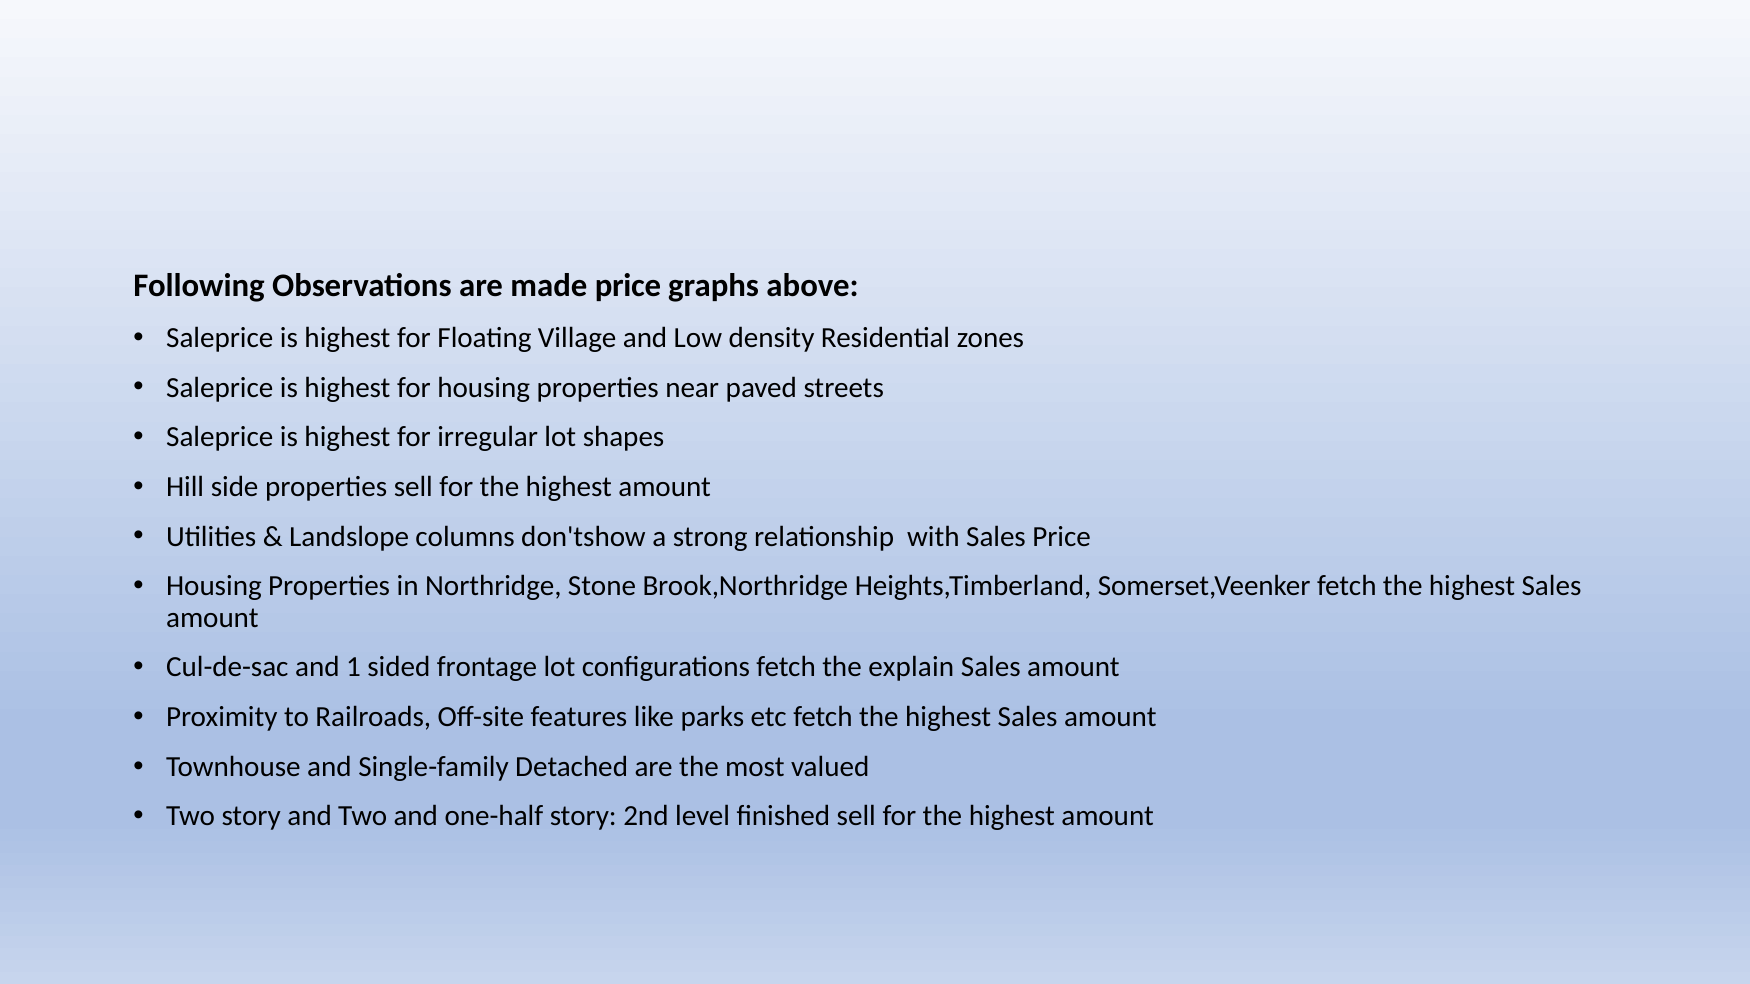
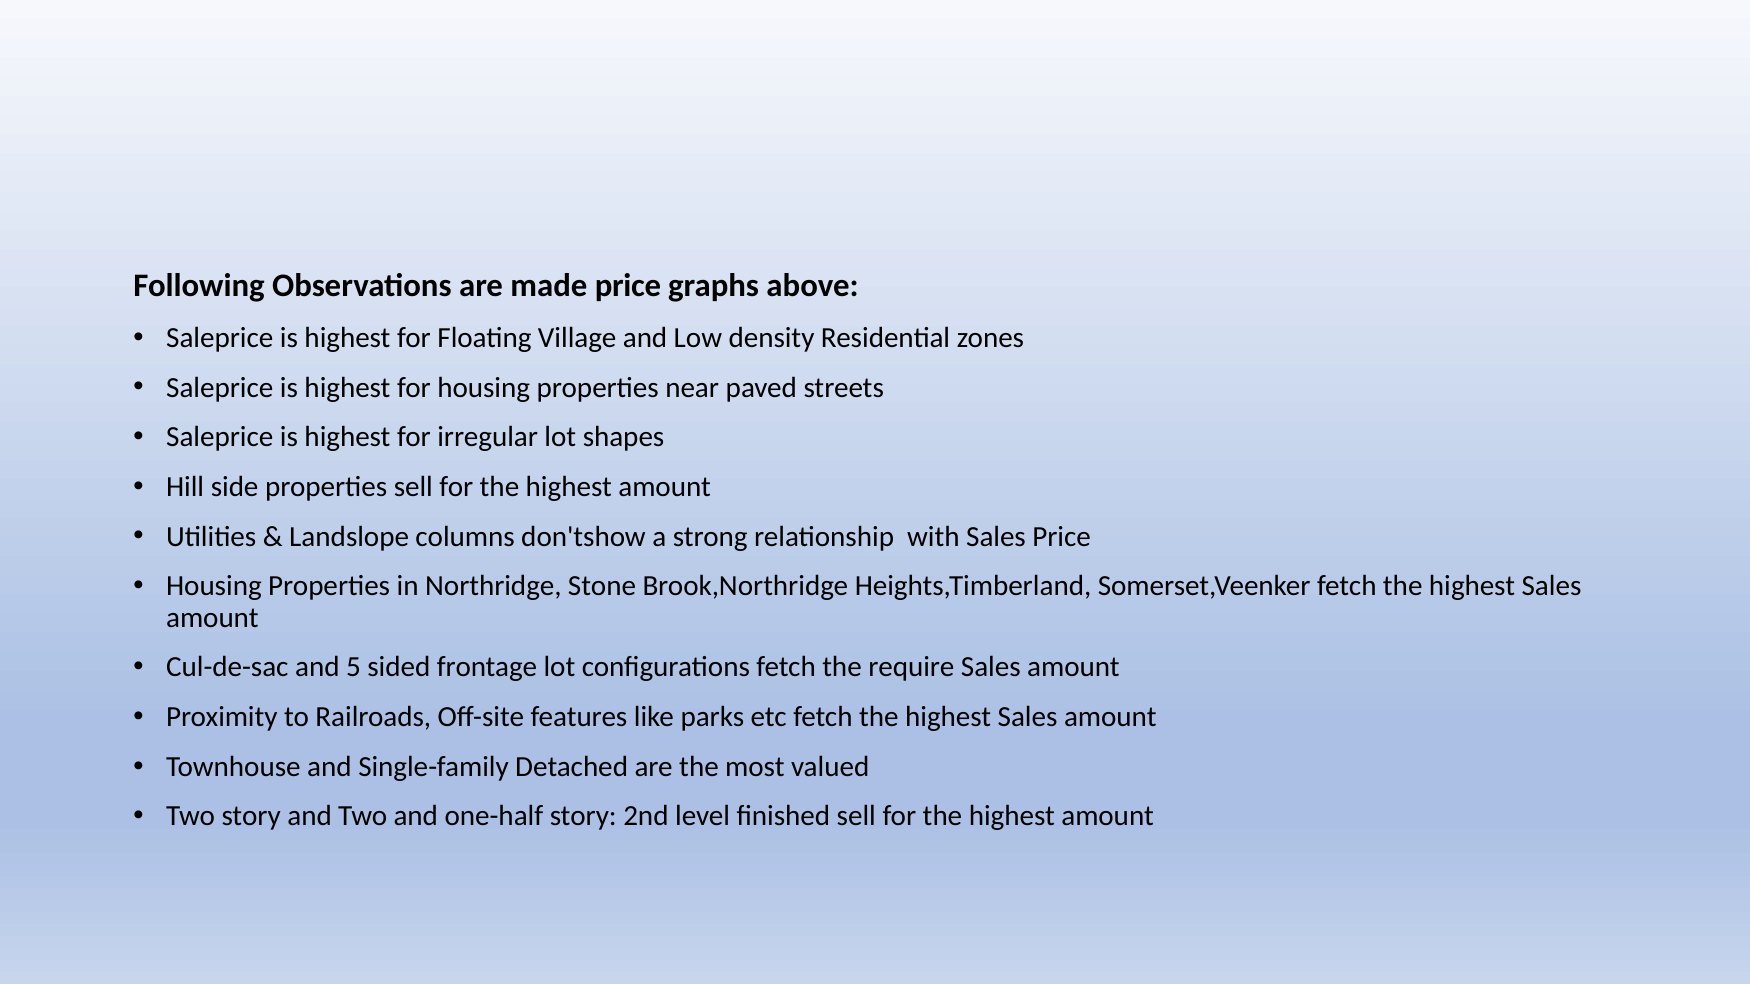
1: 1 -> 5 (353, 668)
explain: explain -> require (911, 668)
